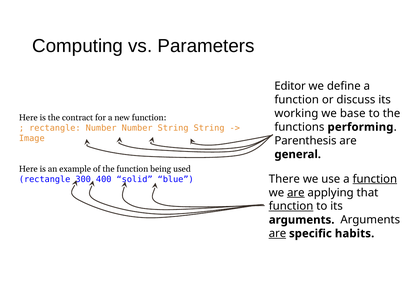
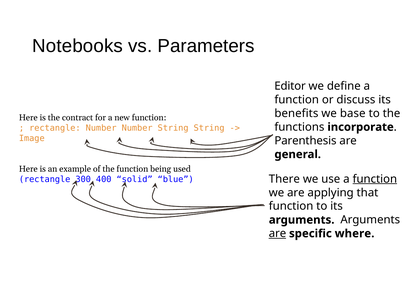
Computing: Computing -> Notebooks (78, 46)
working: working -> benefits (296, 114)
performing: performing -> incorporate (361, 127)
are underline: present -> none (296, 193)
function underline: present -> none (291, 207)
habits: habits -> where (355, 234)
